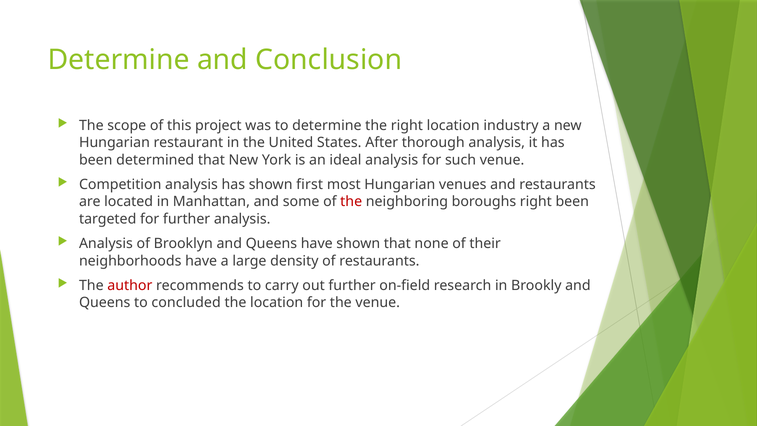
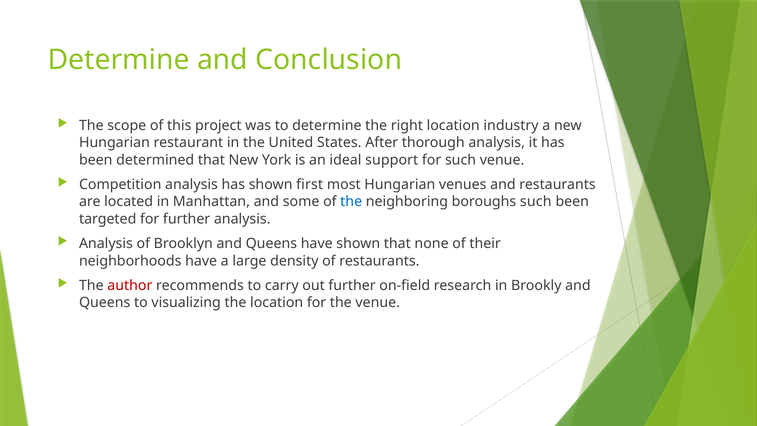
ideal analysis: analysis -> support (392, 160)
the colour: red -> blue (351, 202)
boroughs right: right -> such (536, 202)
concluded: concluded -> visualizing (186, 303)
